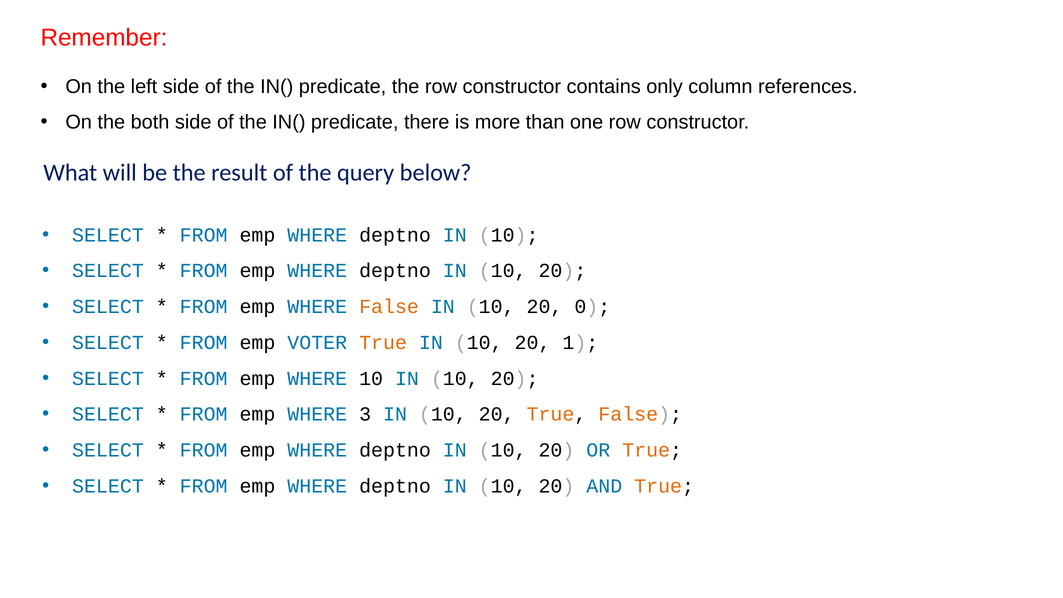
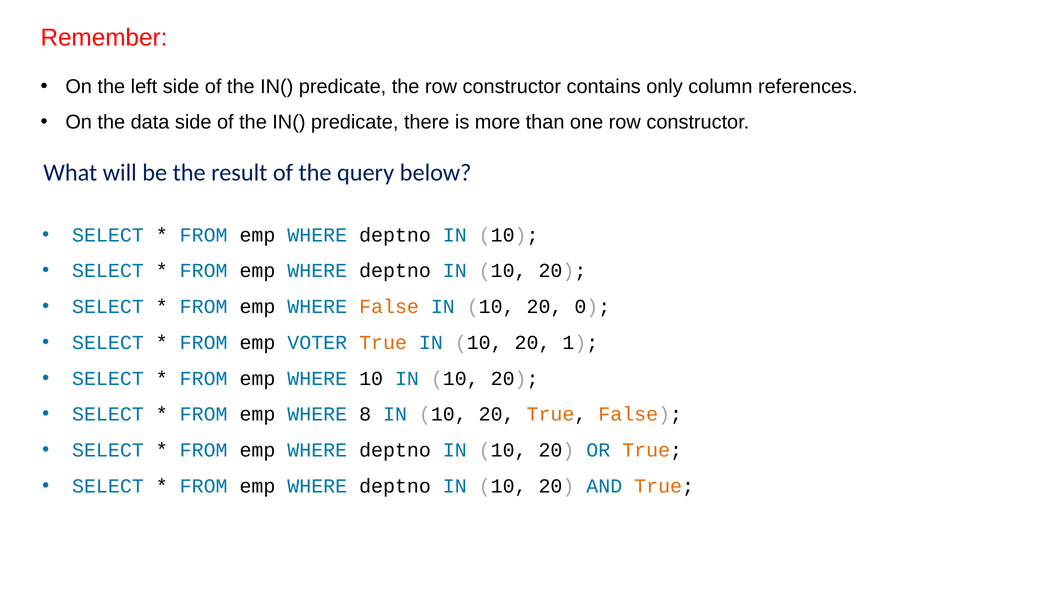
both: both -> data (150, 122)
3: 3 -> 8 (365, 414)
